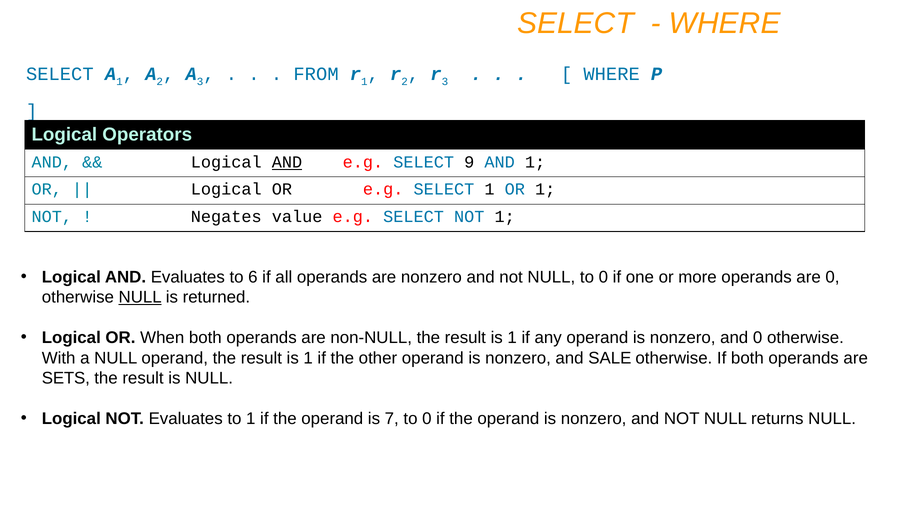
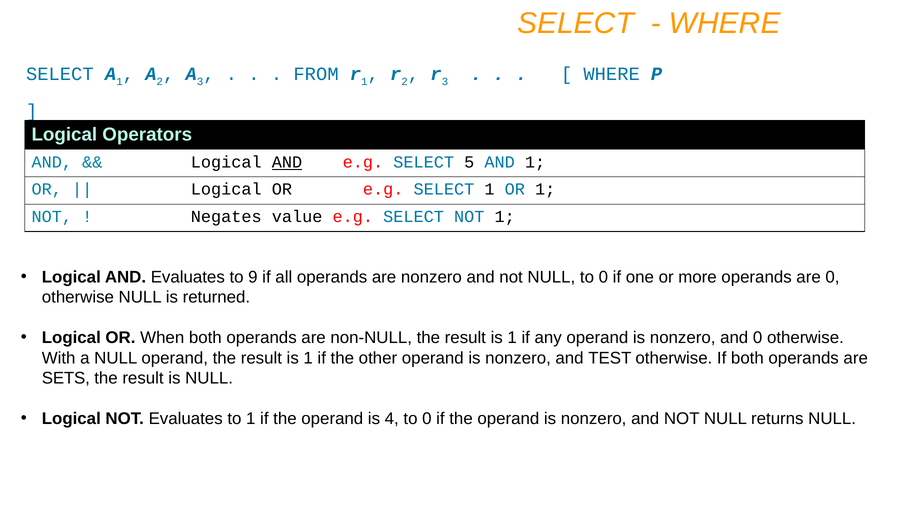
9: 9 -> 5 (469, 162)
6: 6 -> 9 (253, 277)
NULL underline: present -> none (140, 297)
SALE: SALE -> TEST (610, 358)
7: 7 -> 4 (392, 419)
